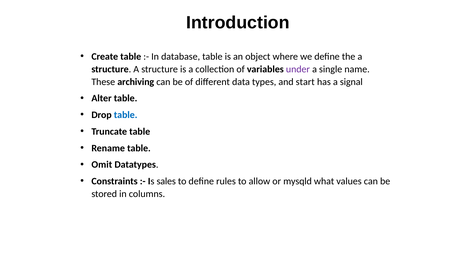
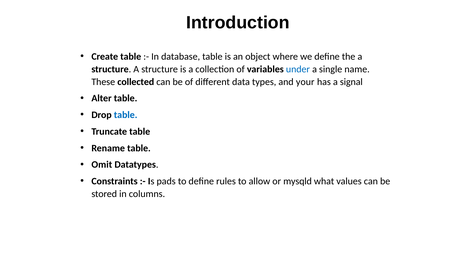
under colour: purple -> blue (298, 69)
archiving: archiving -> collected (136, 82)
start: start -> your (305, 82)
sales: sales -> pads (166, 181)
